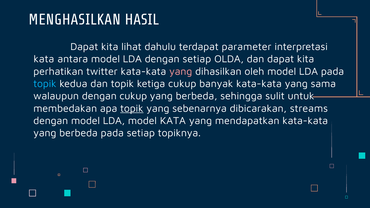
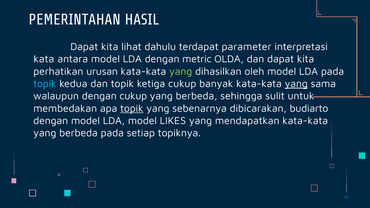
MENGHASILKAN: MENGHASILKAN -> PEMERINTAHAN (75, 20)
dengan setiap: setiap -> metric (197, 59)
twitter: twitter -> urusan (102, 71)
yang colour: pink -> light green (181, 71)
yang underline: none -> present (296, 84)
streams: streams -> budiarto (309, 108)
model KATA: KATA -> LIKES (173, 121)
